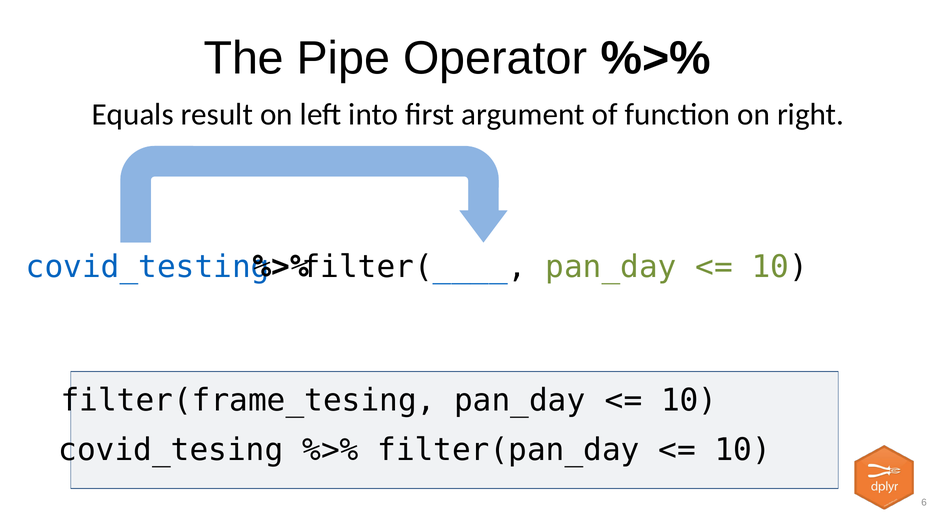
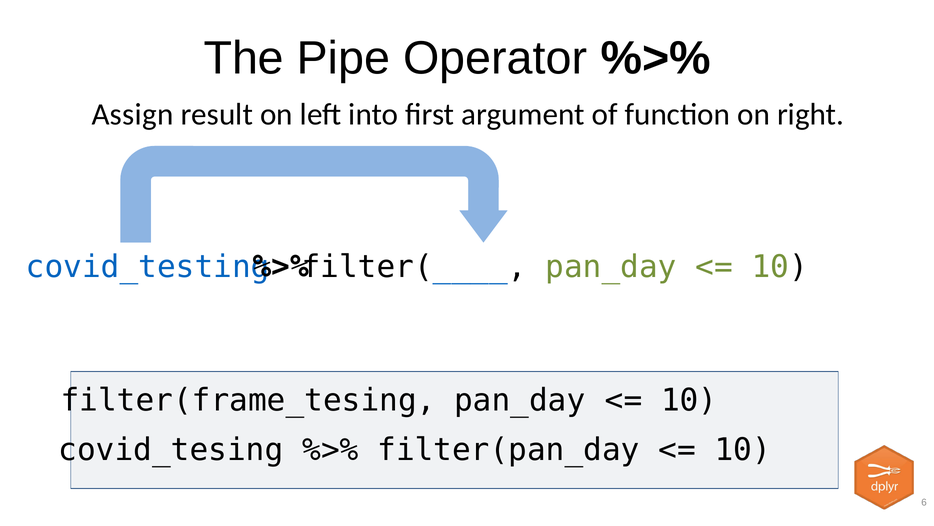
Equals: Equals -> Assign (133, 114)
